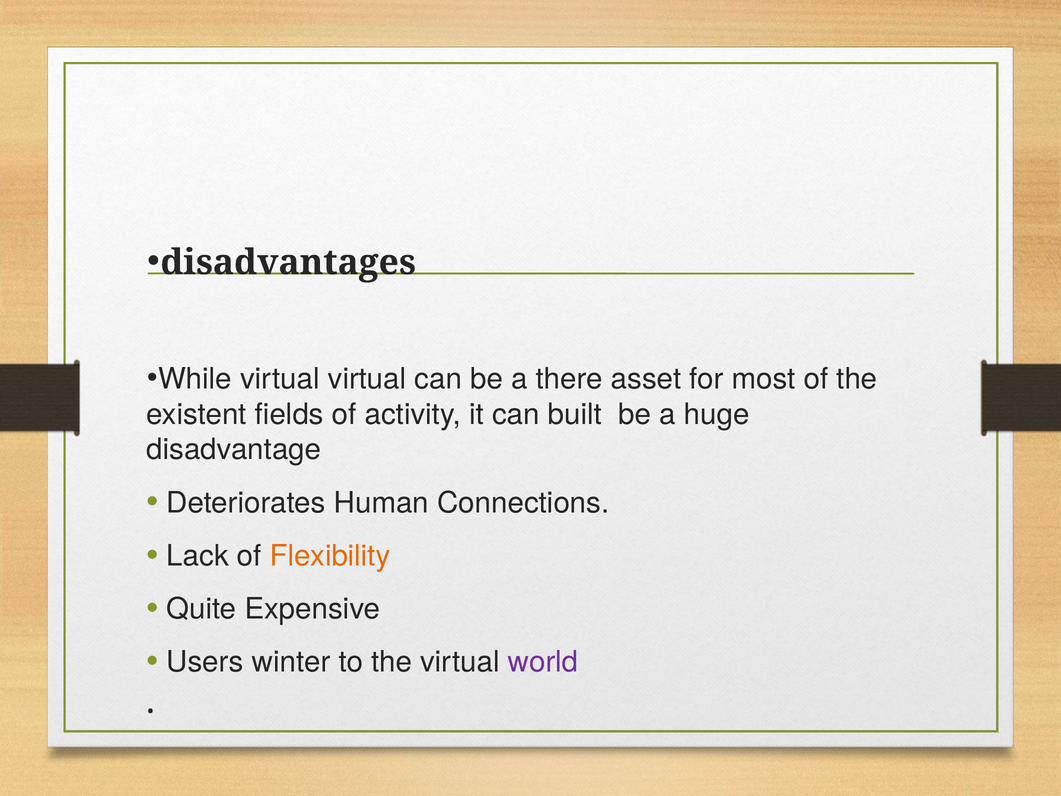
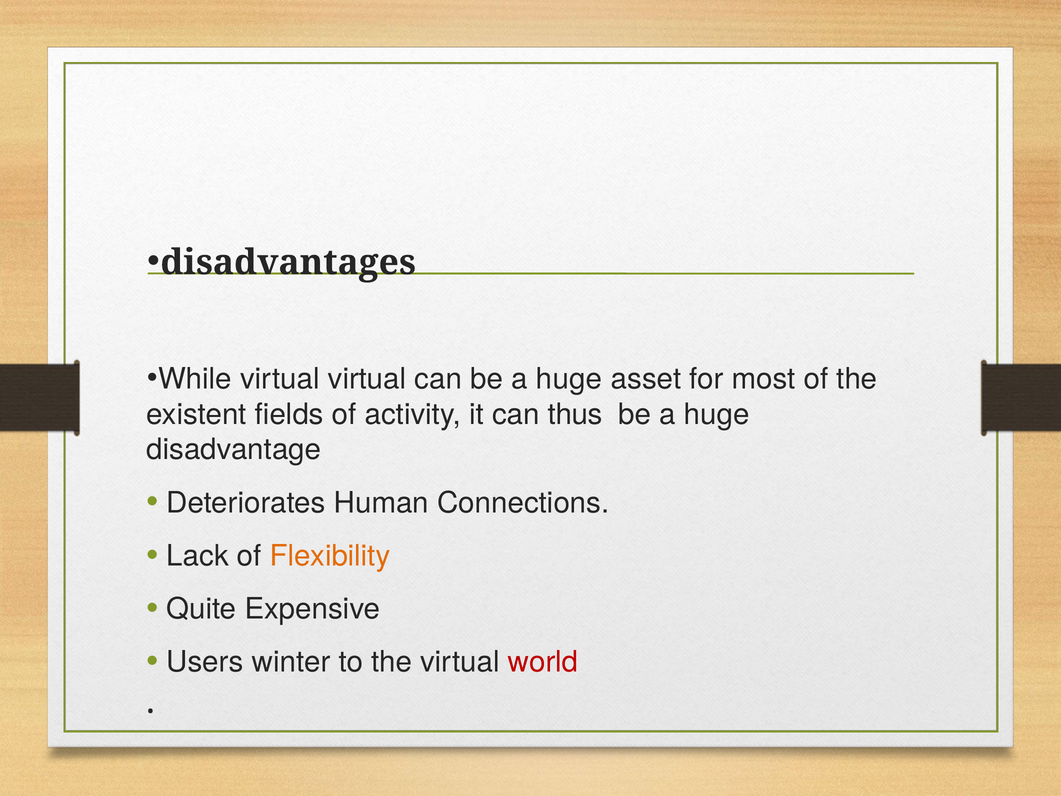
can be a there: there -> huge (569, 379)
built: built -> thus (575, 414)
world colour: purple -> red (543, 662)
